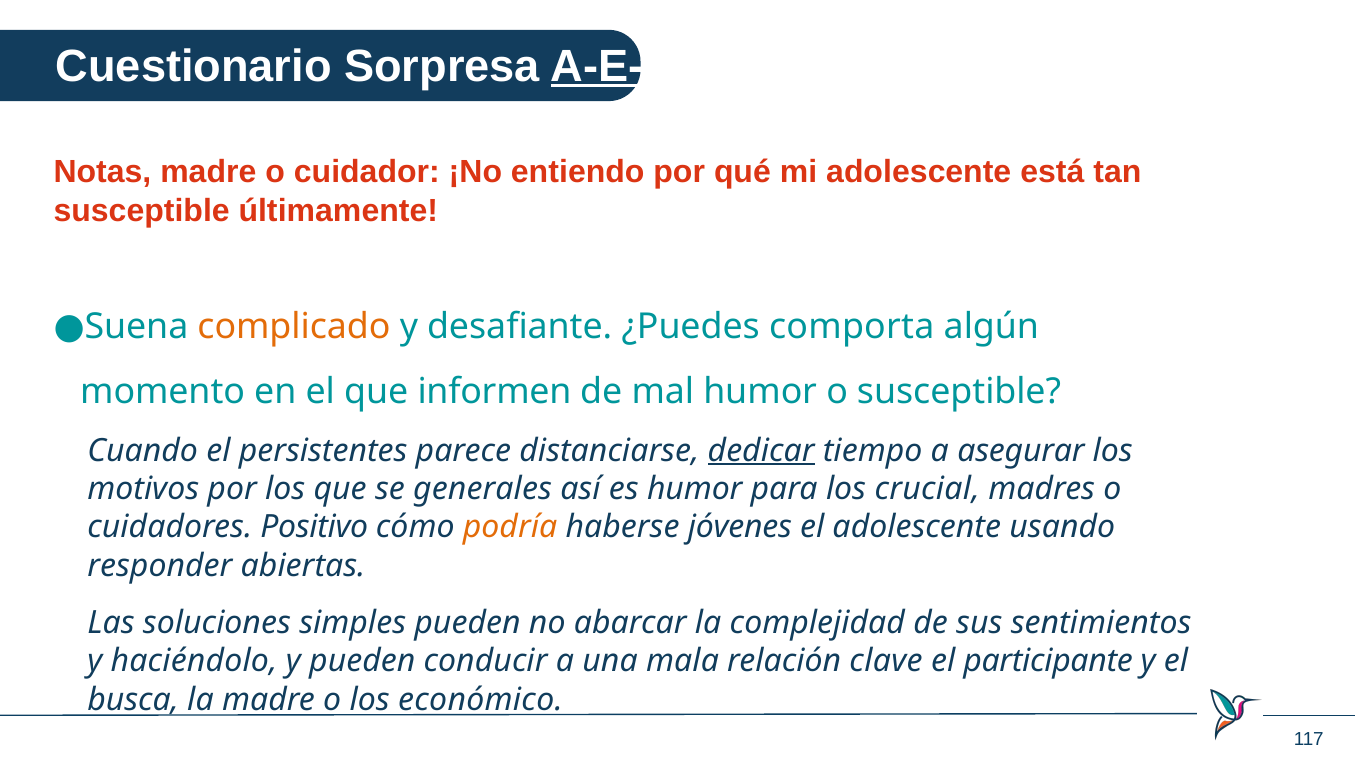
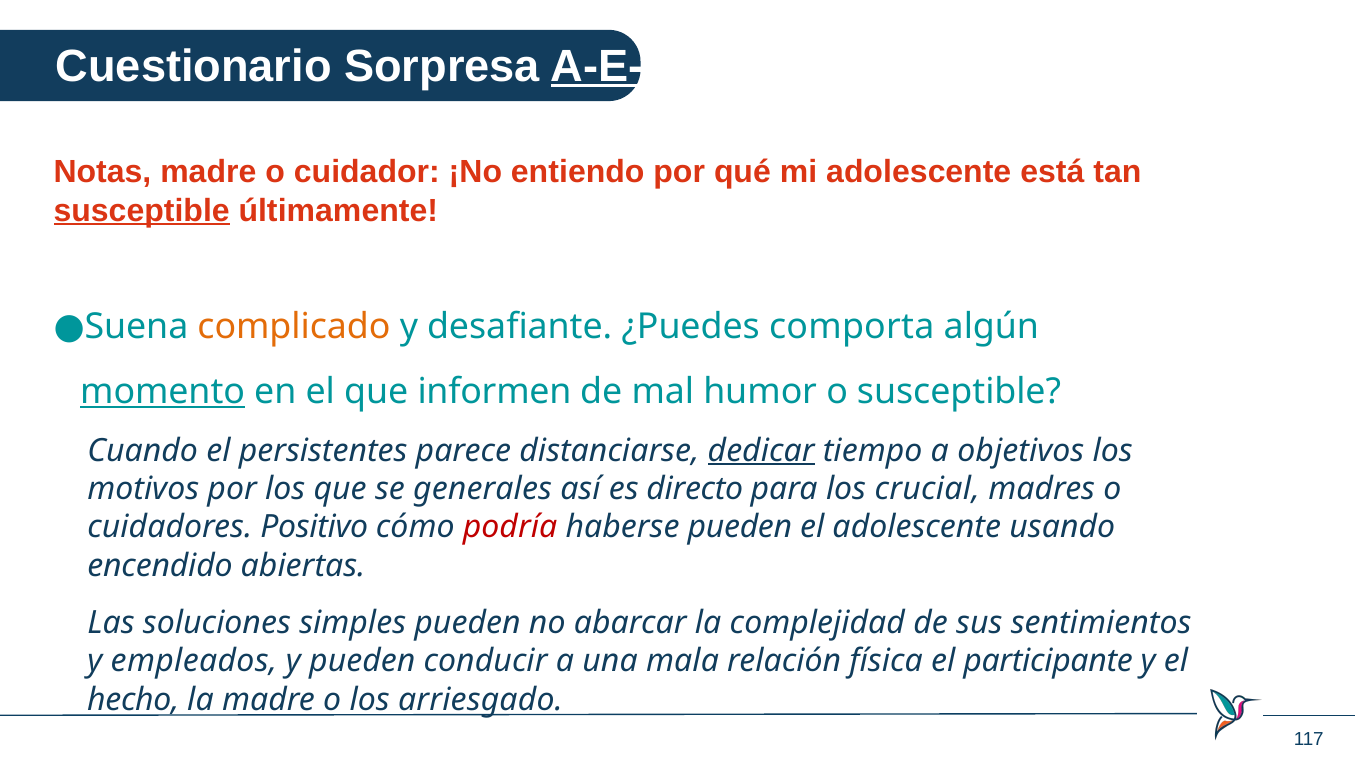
susceptible underline: none -> present (142, 211)
momento underline: none -> present (163, 392)
asegurar: asegurar -> objetivos (1021, 451)
es humor: humor -> directo (695, 489)
podría colour: orange -> red (510, 528)
haberse jóvenes: jóvenes -> pueden (740, 528)
responder: responder -> encendido (160, 566)
haciéndolo: haciéndolo -> empleados (194, 662)
clave: clave -> física (886, 662)
busca: busca -> hecho (133, 700)
económico: económico -> arriesgado (481, 700)
